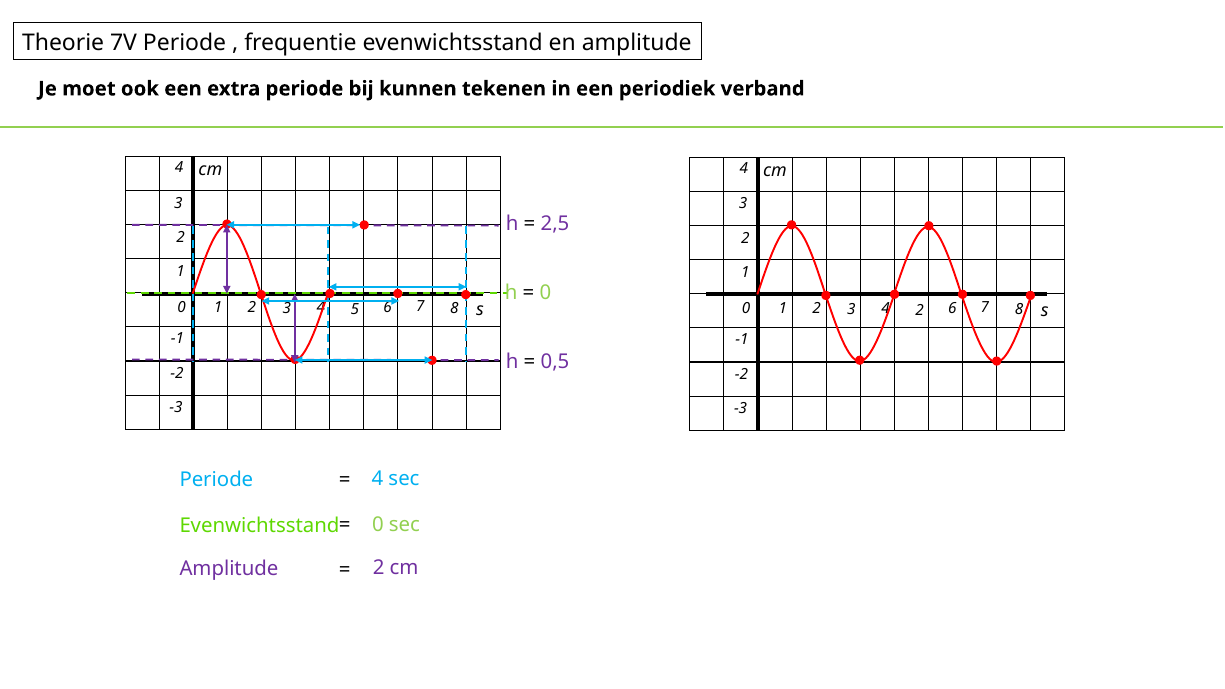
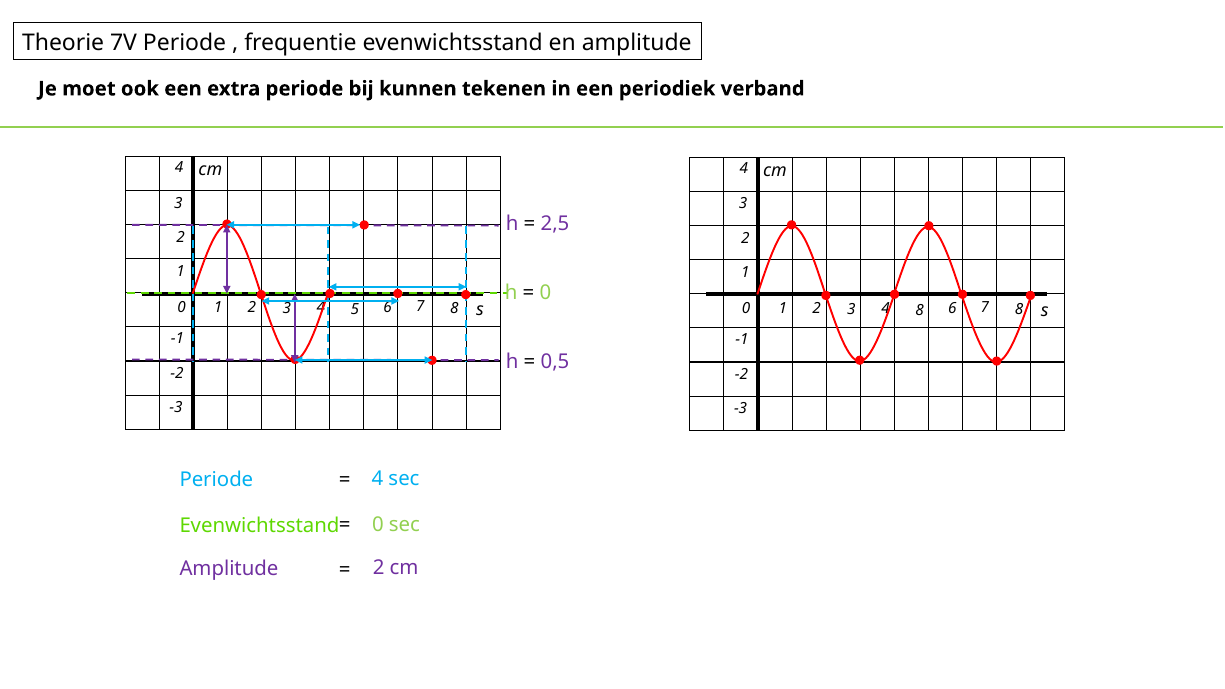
3 4 2: 2 -> 8 (920, 311)
